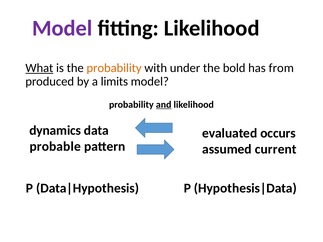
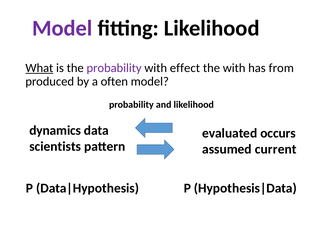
probability colour: orange -> purple (114, 68)
under: under -> effect (185, 68)
the bold: bold -> with (234, 68)
limits: limits -> often (114, 82)
and underline: present -> none (164, 105)
probable: probable -> scientists (55, 147)
